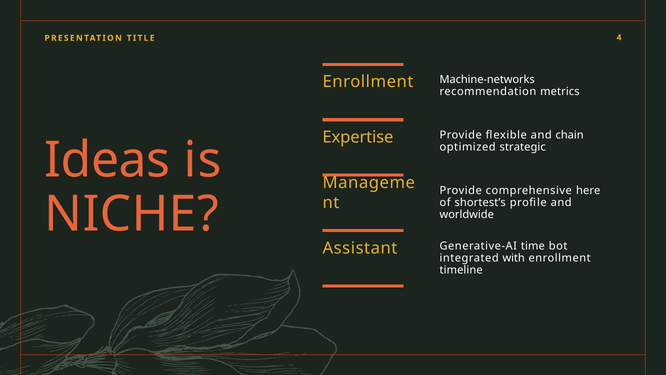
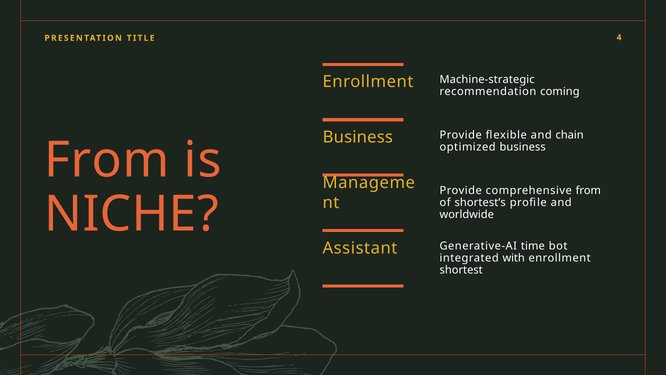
Machine-networks: Machine-networks -> Machine-strategic (487, 79)
metrics: metrics -> coming (560, 91)
Expertise: Expertise -> Business (358, 137)
optimized strategic: strategic -> business (523, 147)
Ideas: Ideas -> From (107, 160)
comprehensive here: here -> from (588, 190)
timeline: timeline -> shortest (461, 270)
